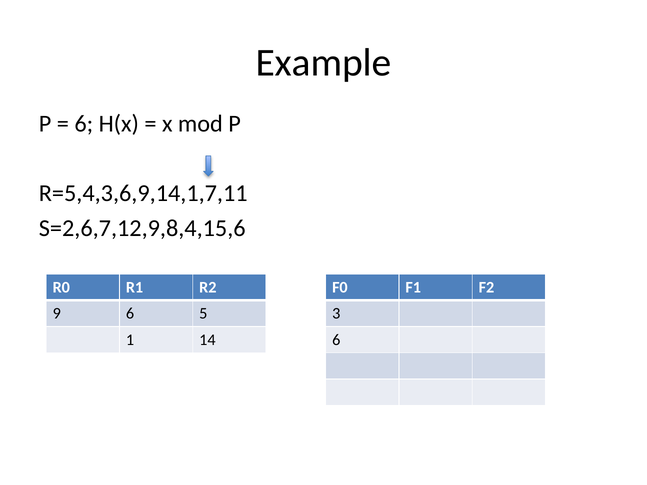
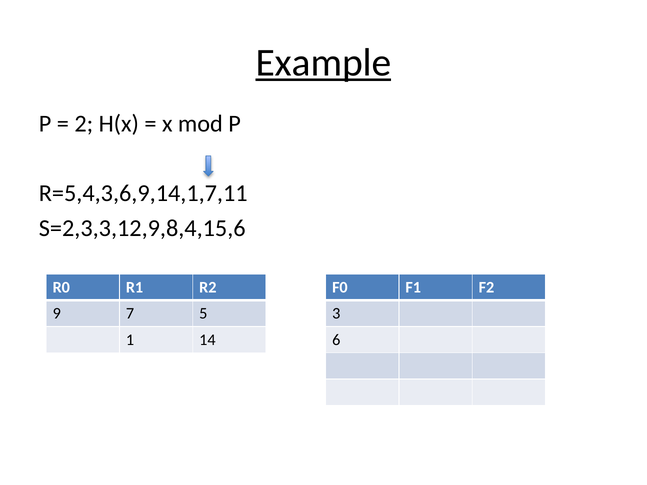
Example underline: none -> present (323, 63)
6: 6 -> 2 (84, 124)
S=2,6,7,12,9,8,4,15,6: S=2,6,7,12,9,8,4,15,6 -> S=2,3,3,12,9,8,4,15,6 (142, 228)
9 6: 6 -> 7 (130, 314)
